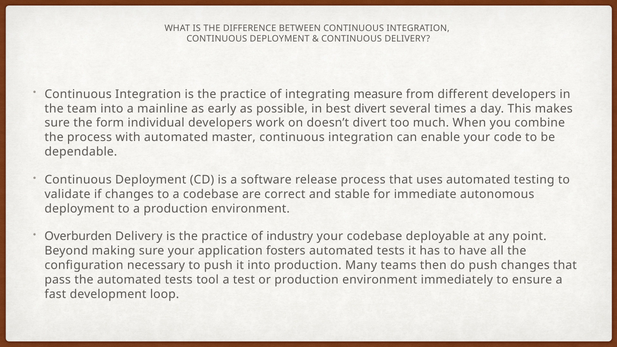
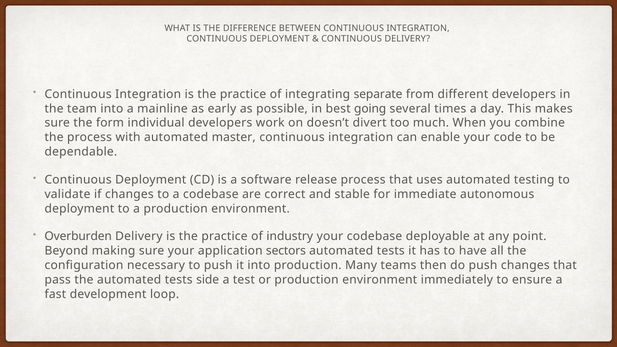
measure: measure -> separate (378, 94)
best divert: divert -> going (370, 109)
fosters: fosters -> sectors (286, 251)
tool: tool -> side (208, 280)
